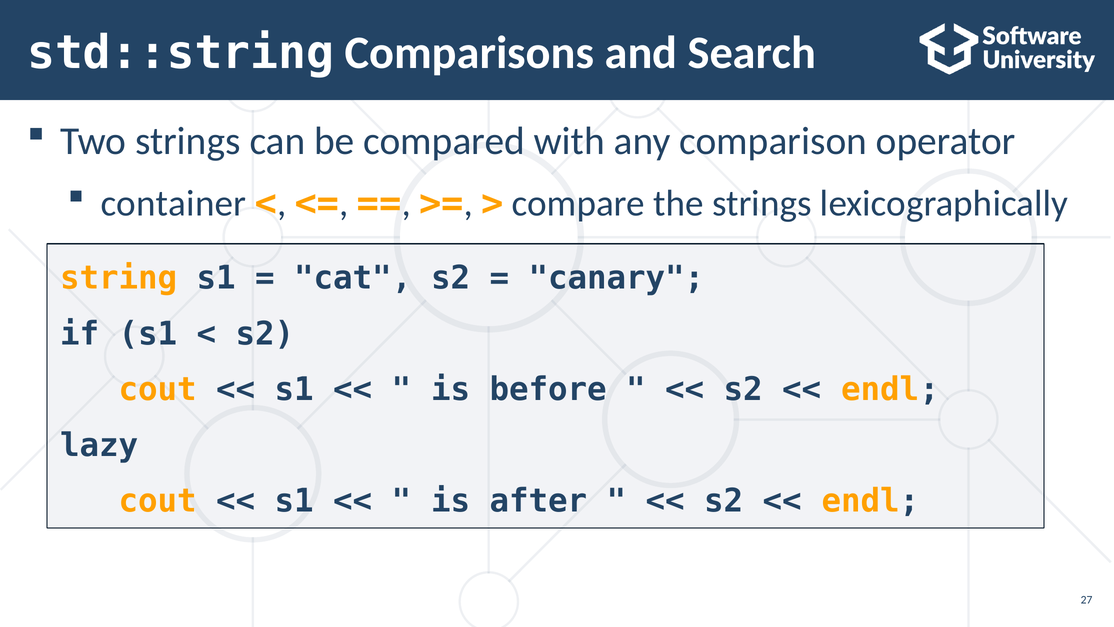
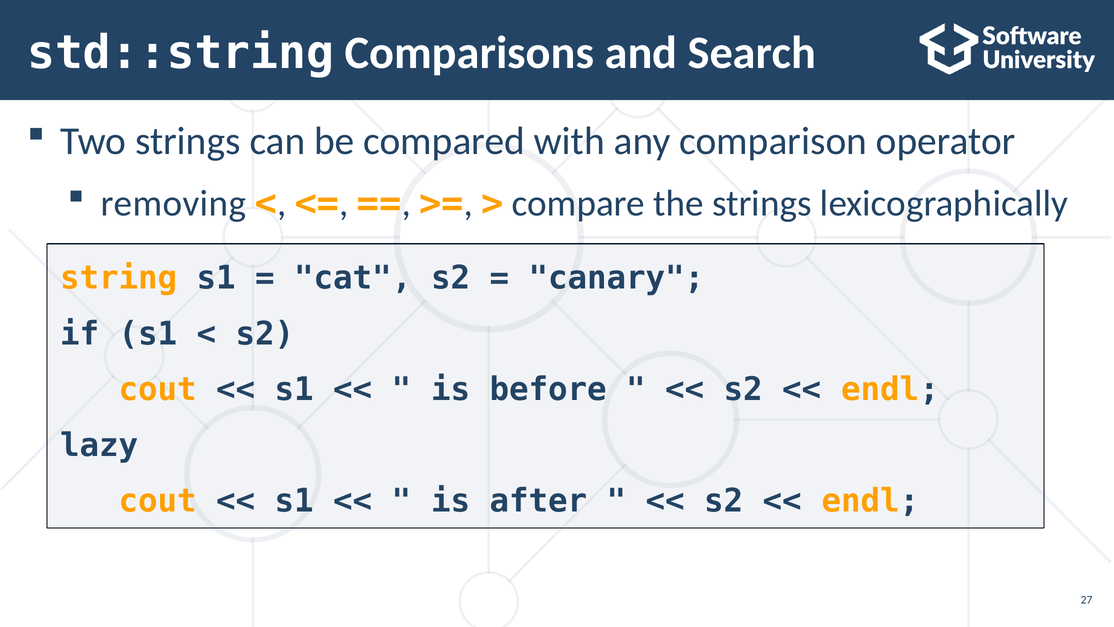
container: container -> removing (173, 203)
